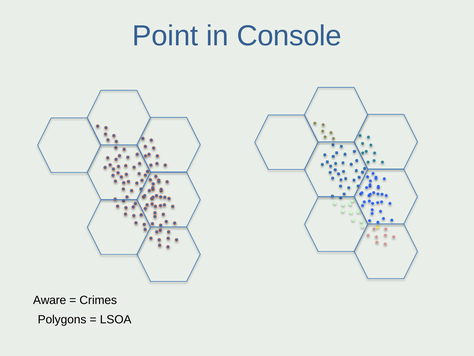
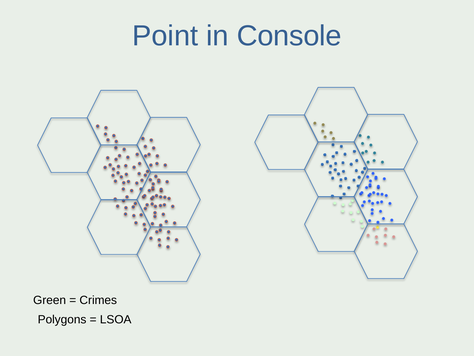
Aware: Aware -> Green (50, 300)
